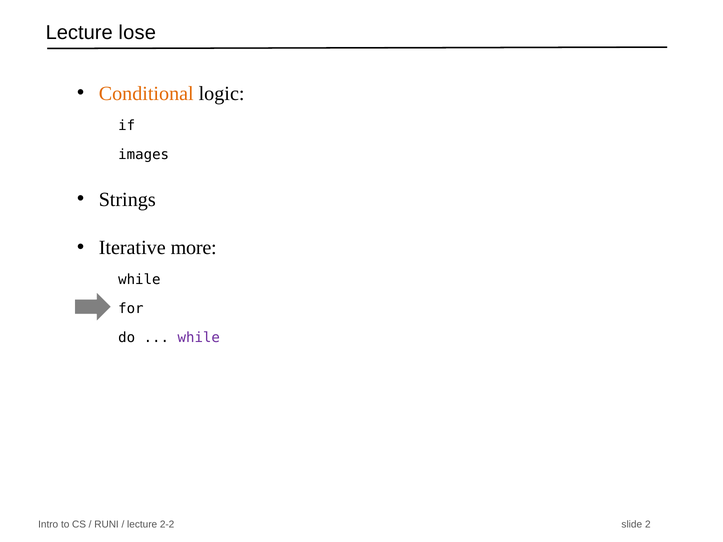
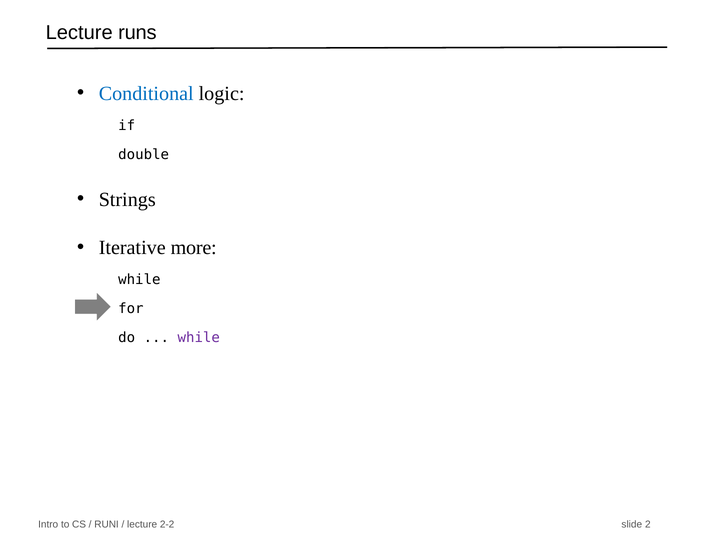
lose: lose -> runs (137, 33)
Conditional colour: orange -> blue (146, 93)
images: images -> double (144, 154)
